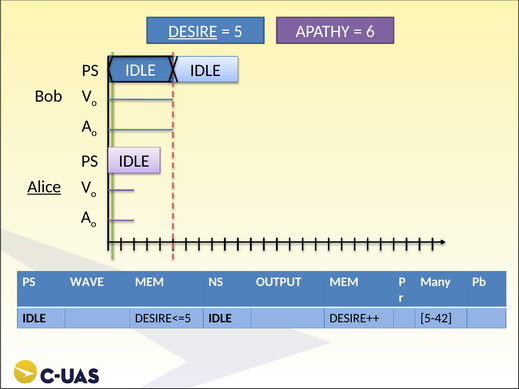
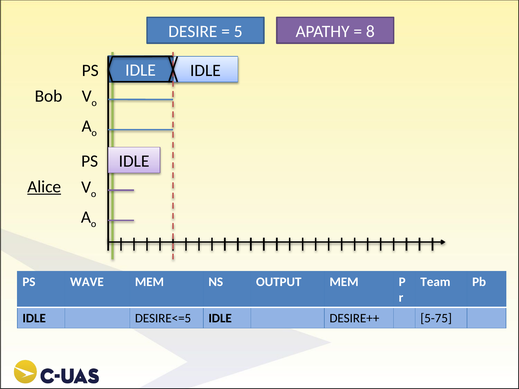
DESIRE underline: present -> none (193, 31)
6: 6 -> 8 (370, 31)
Many: Many -> Team (435, 282)
5-42: 5-42 -> 5-75 (436, 318)
